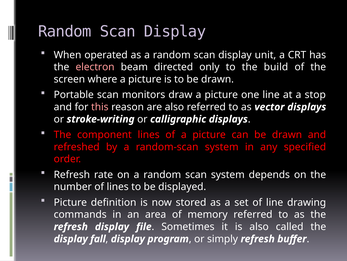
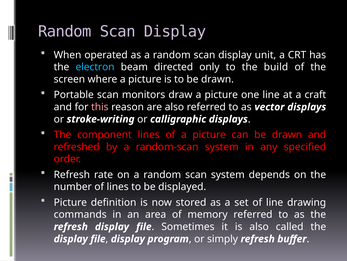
electron colour: pink -> light blue (95, 67)
stop: stop -> craft (315, 95)
fall: fall -> file (98, 238)
